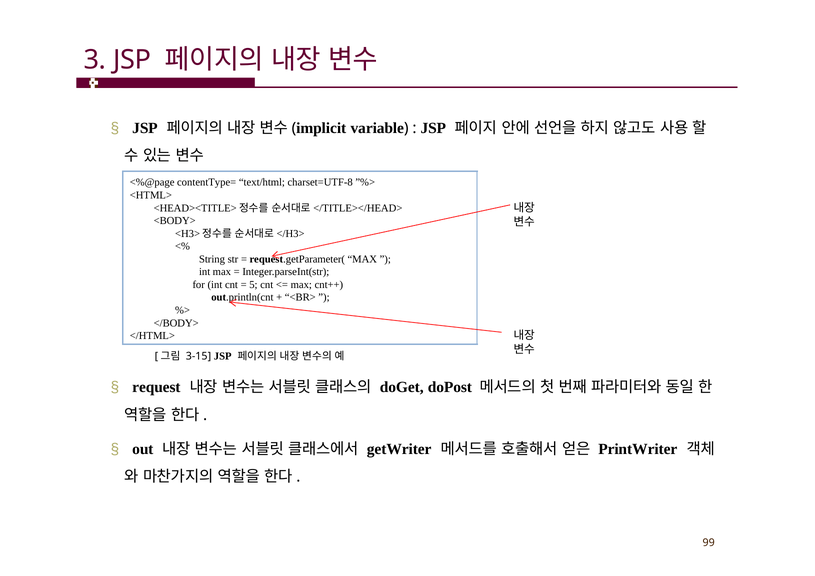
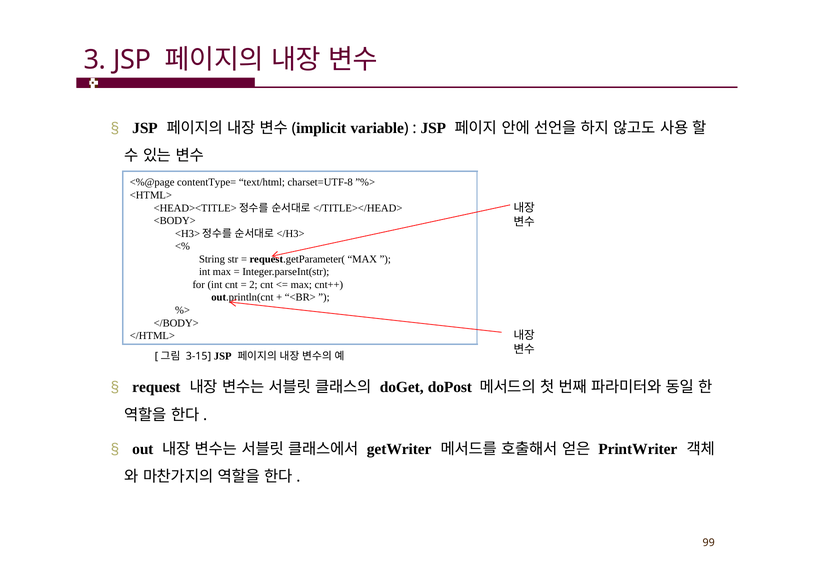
5: 5 -> 2 (253, 285)
